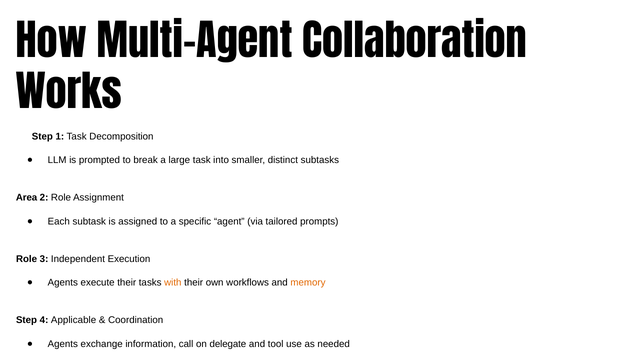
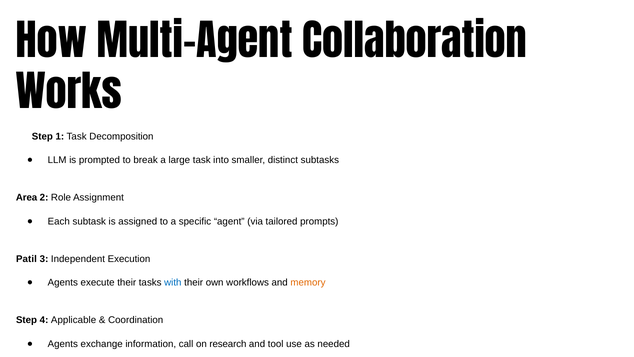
Role: Role -> Patil (26, 259)
with colour: orange -> blue (173, 282)
delegate: delegate -> research (228, 344)
